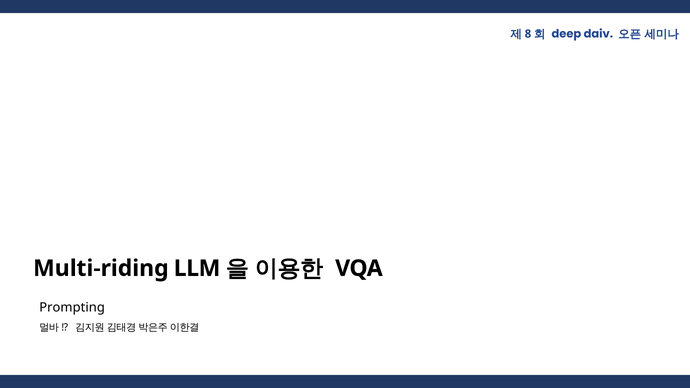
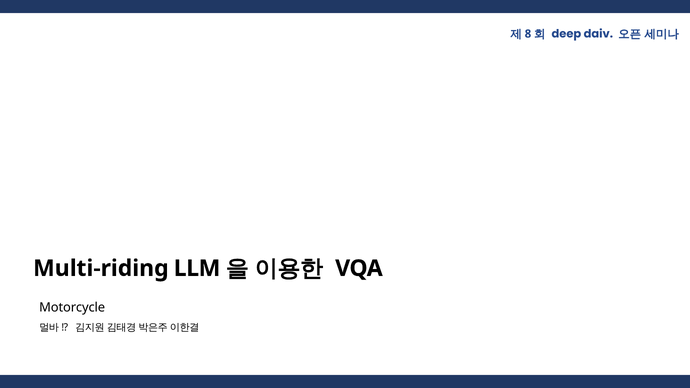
Prompting: Prompting -> Motorcycle (72, 308)
